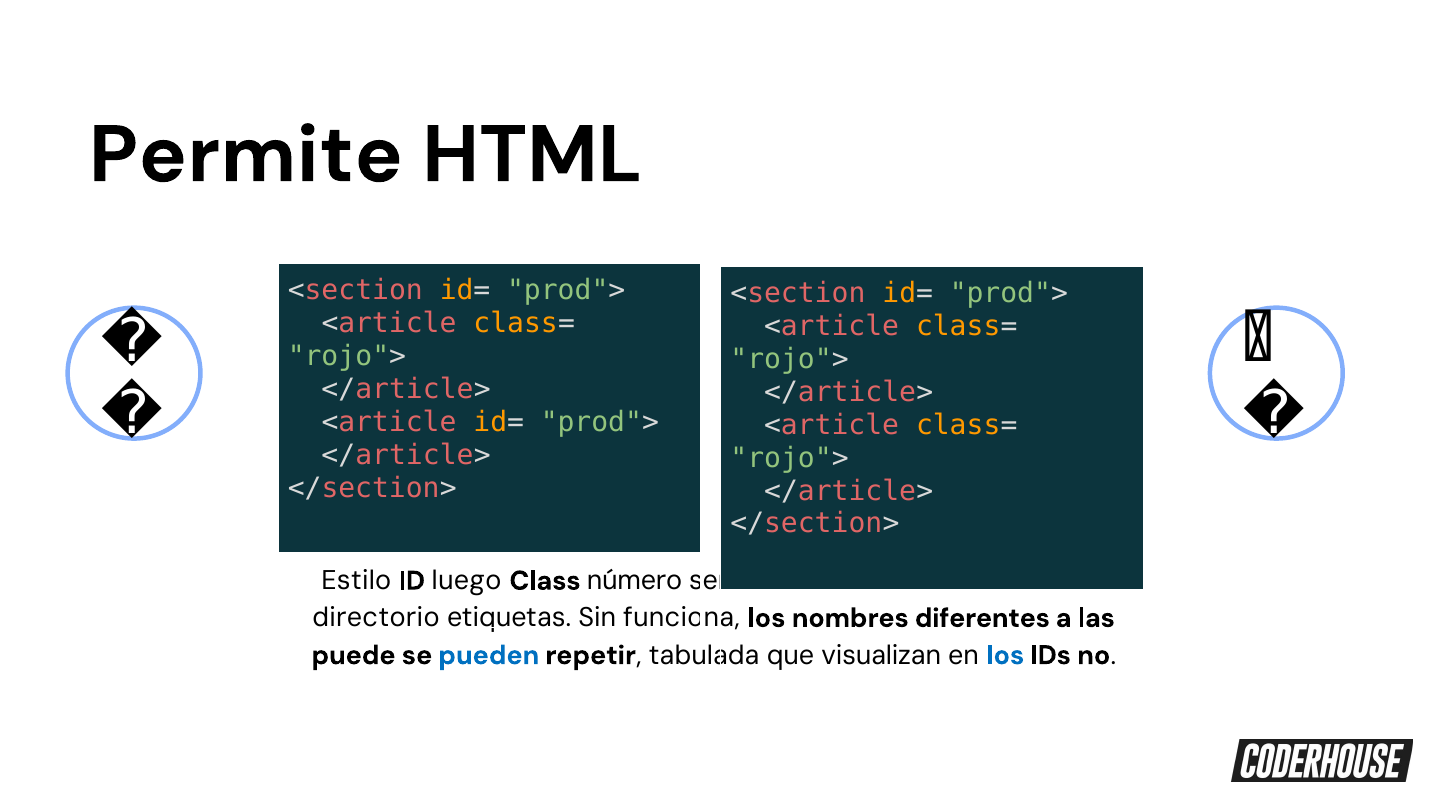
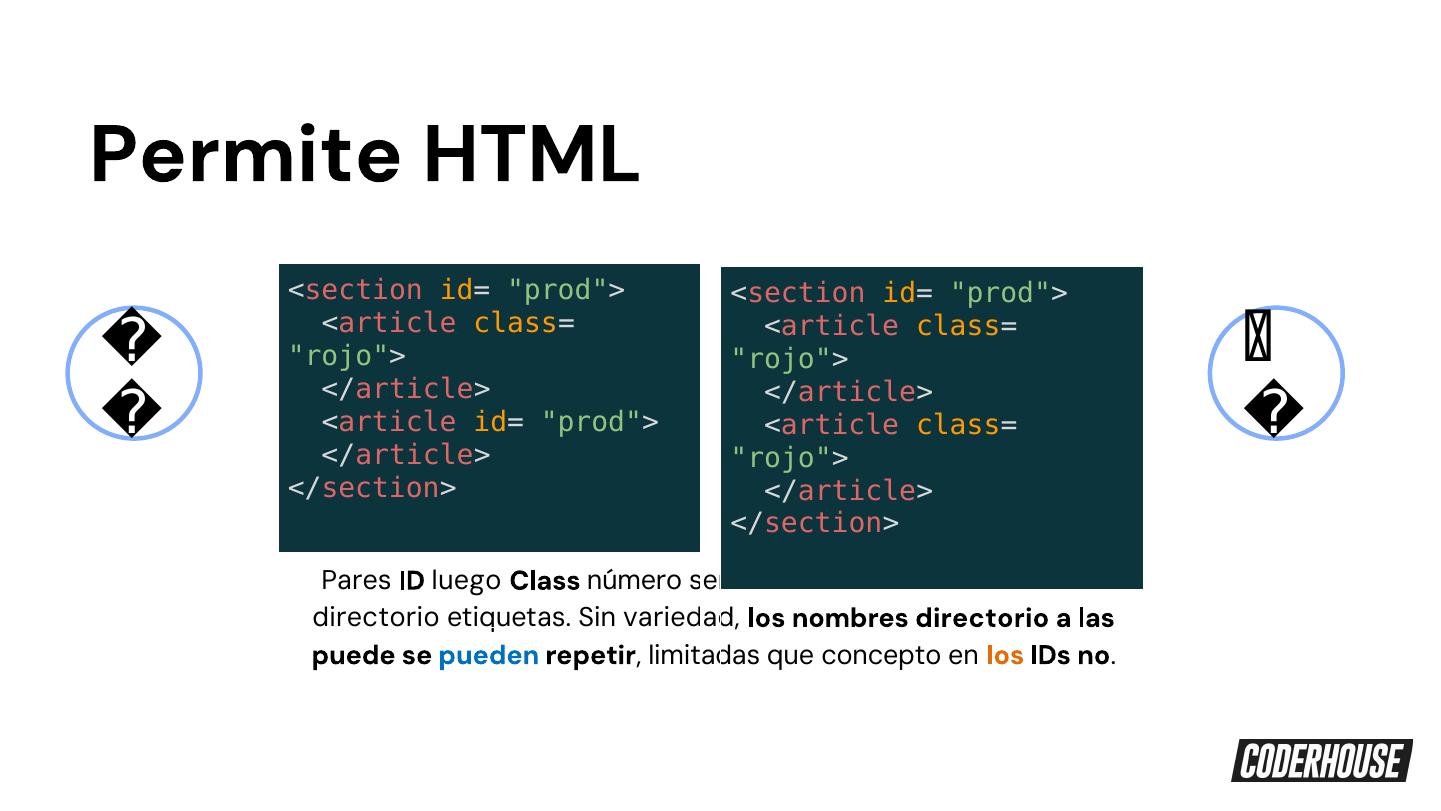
Estilo: Estilo -> Pares (356, 580)
funciona: funciona -> variedad (682, 618)
nombres diferentes: diferentes -> directorio (982, 618)
tabulada: tabulada -> limitadas (704, 655)
visualizan: visualizan -> concepto (881, 655)
los colour: blue -> orange (1005, 655)
